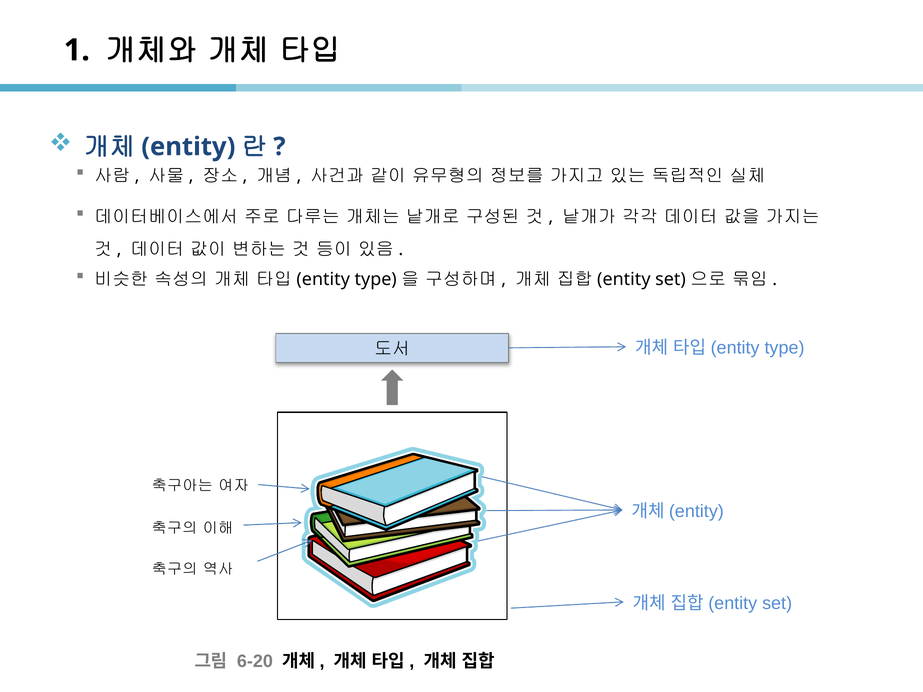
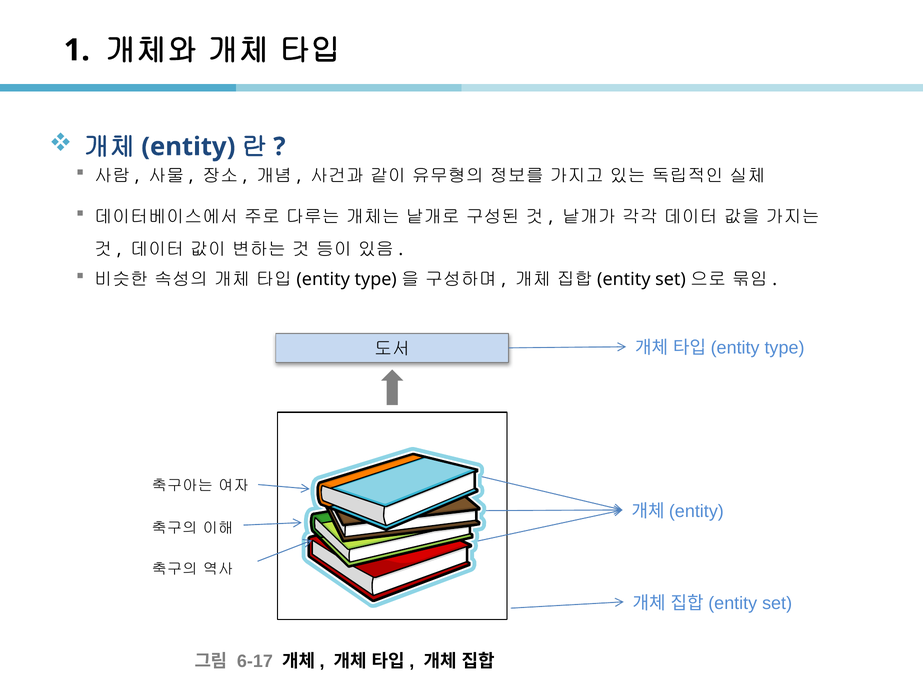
6-20: 6-20 -> 6-17 (255, 662)
